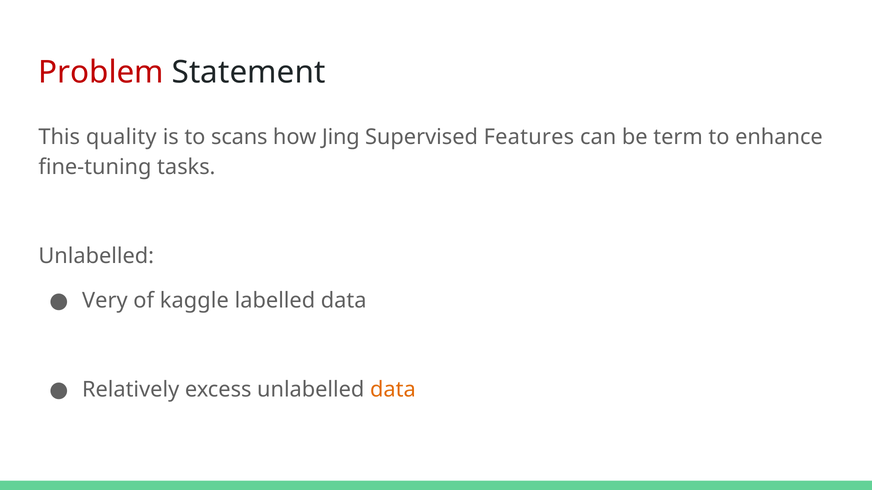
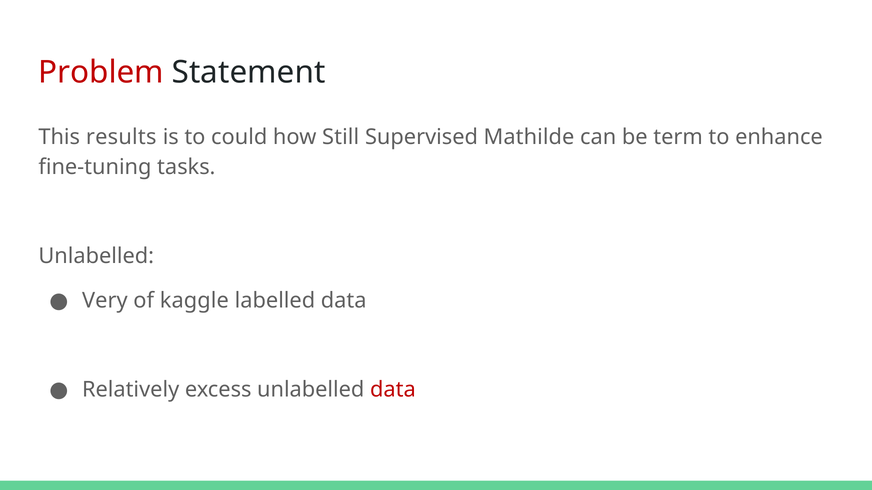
quality: quality -> results (121, 137)
scans: scans -> could (239, 137)
Jing: Jing -> Still (341, 137)
Features: Features -> Mathilde (529, 137)
data colour: orange -> red (393, 390)
